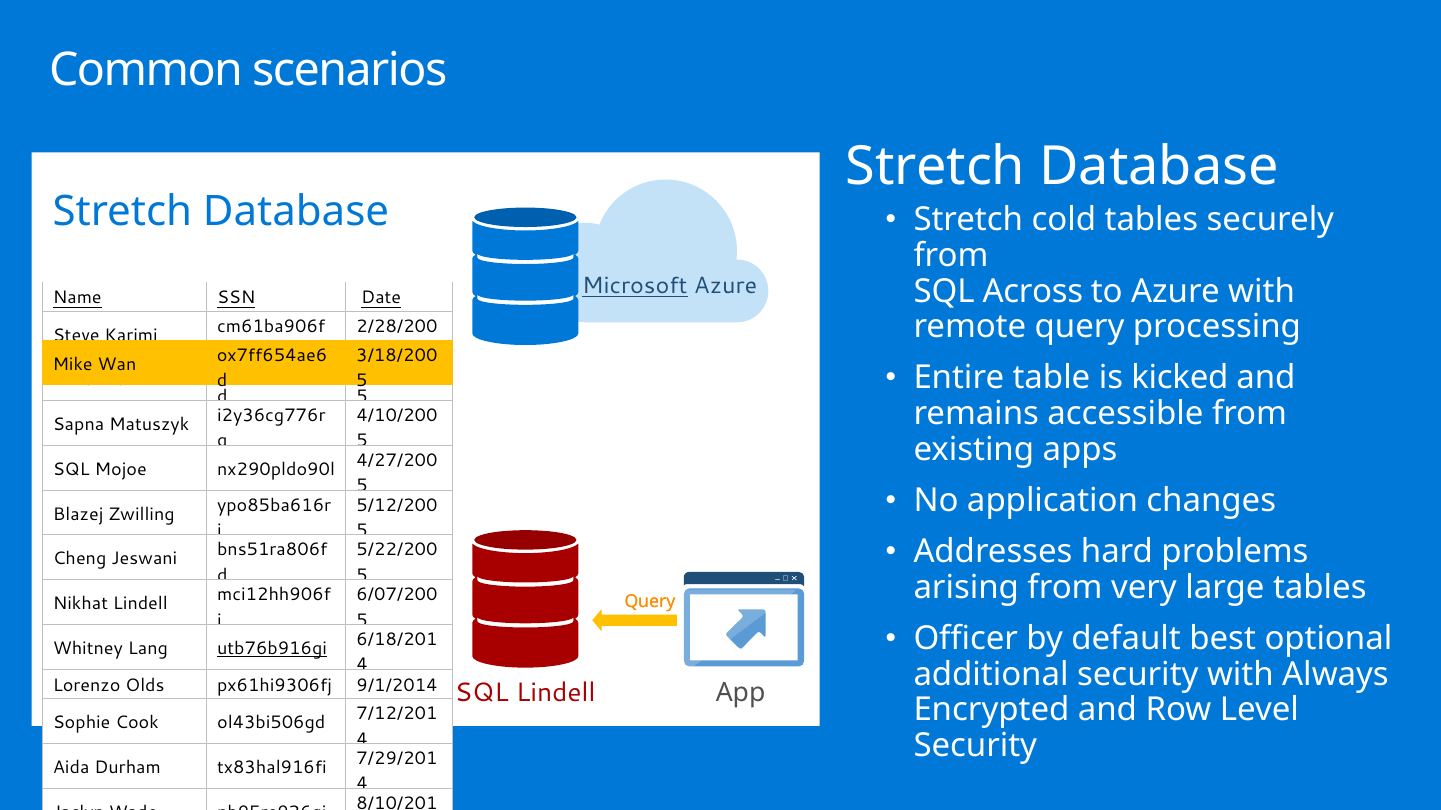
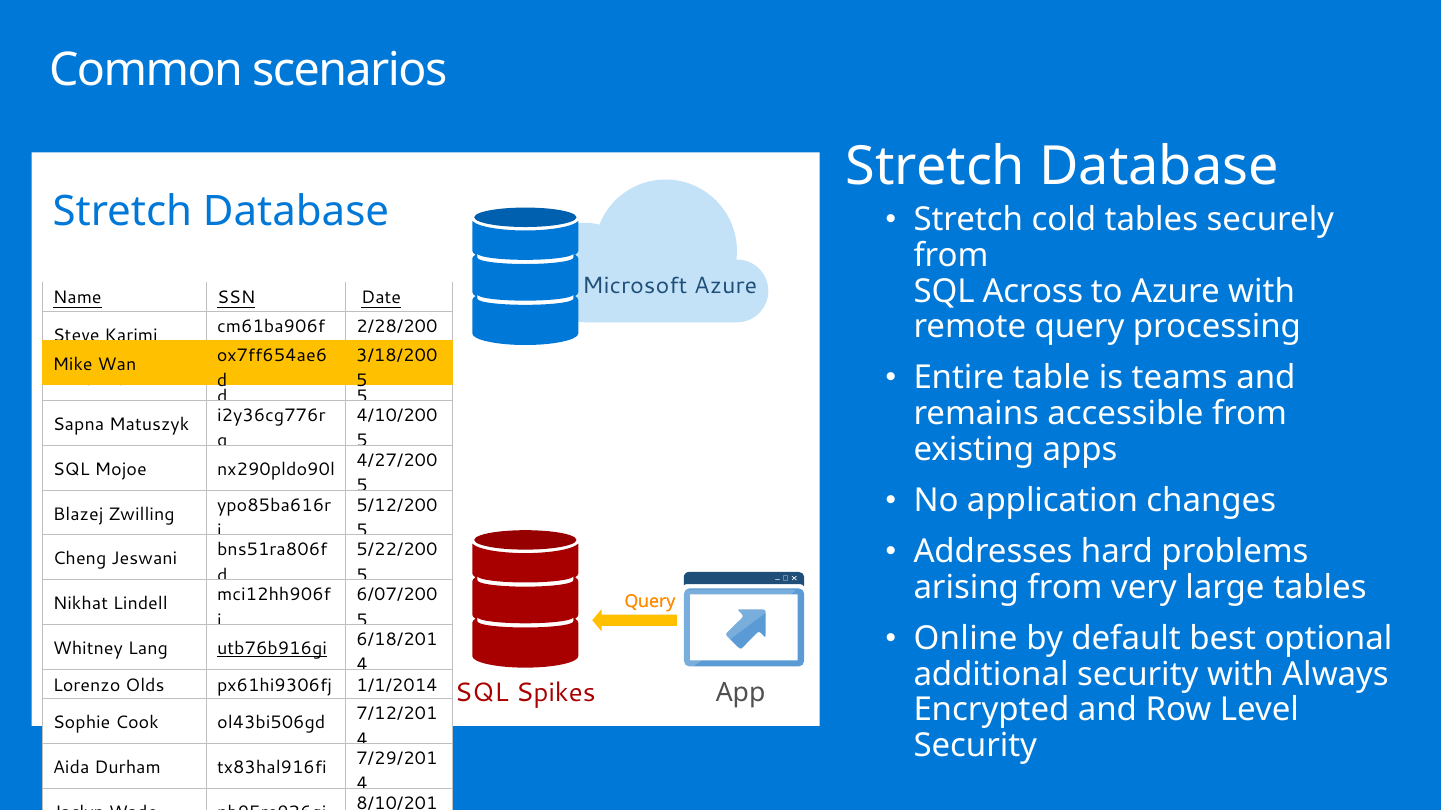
Microsoft underline: present -> none (635, 286)
kicked: kicked -> teams (1180, 378)
Officer: Officer -> Online (966, 639)
9/1/2014: 9/1/2014 -> 1/1/2014 (397, 686)
SQL Lindell: Lindell -> Spikes (556, 693)
